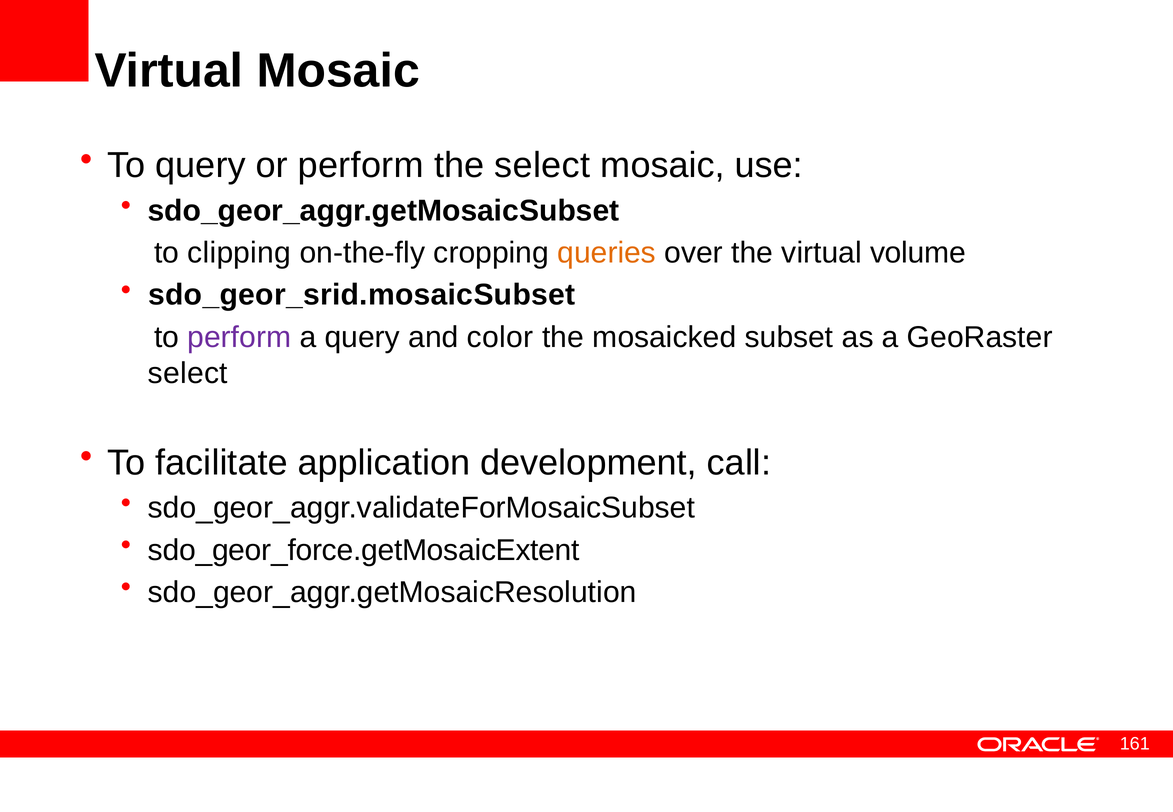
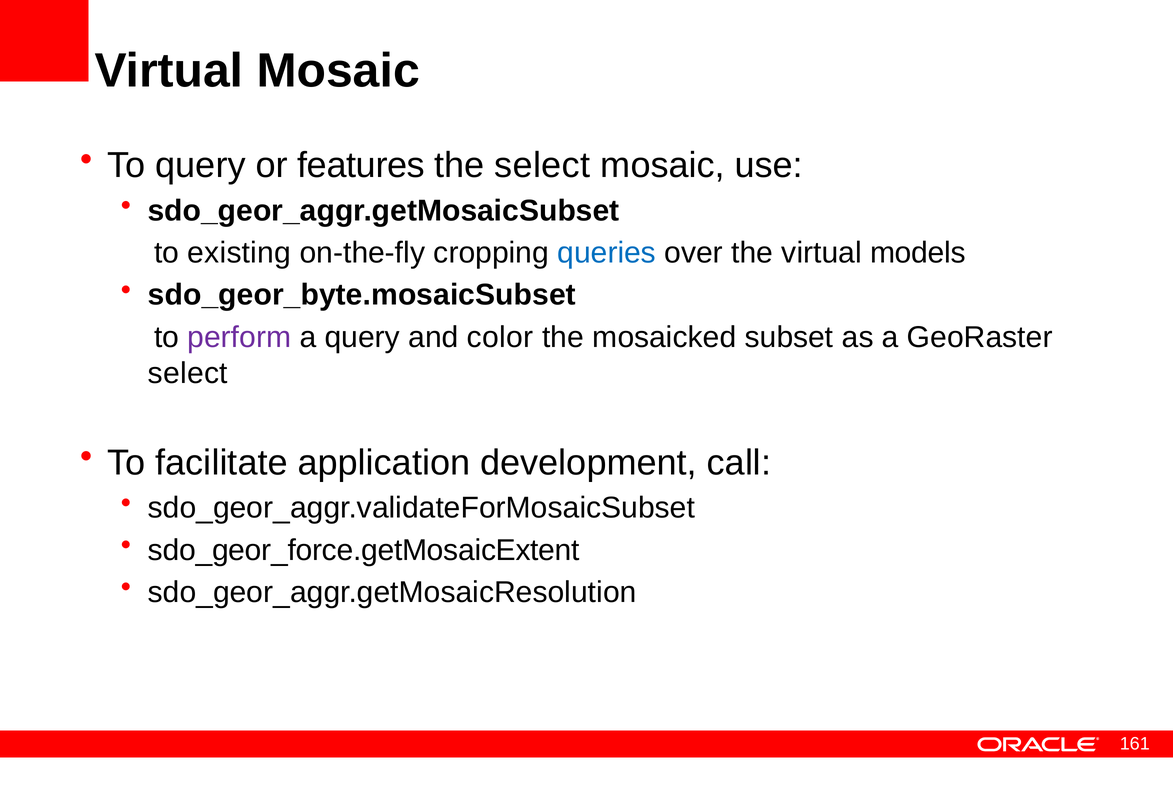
or perform: perform -> features (361, 166)
clipping: clipping -> existing (239, 253)
queries colour: orange -> blue (607, 253)
volume: volume -> models (918, 253)
sdo_geor_srid.mosaicSubset: sdo_geor_srid.mosaicSubset -> sdo_geor_byte.mosaicSubset (362, 295)
